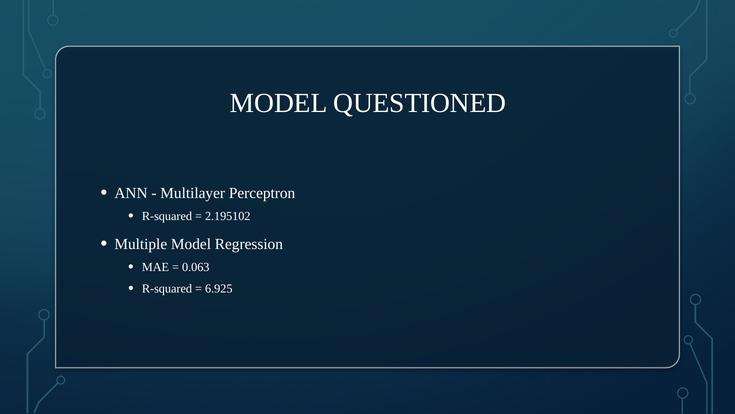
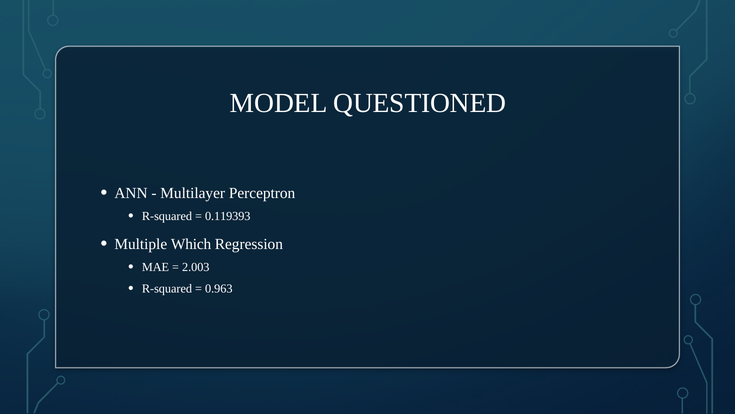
2.195102: 2.195102 -> 0.119393 (228, 216)
Multiple Model: Model -> Which (191, 244)
0.063: 0.063 -> 2.003 (196, 267)
6.925: 6.925 -> 0.963 (219, 288)
